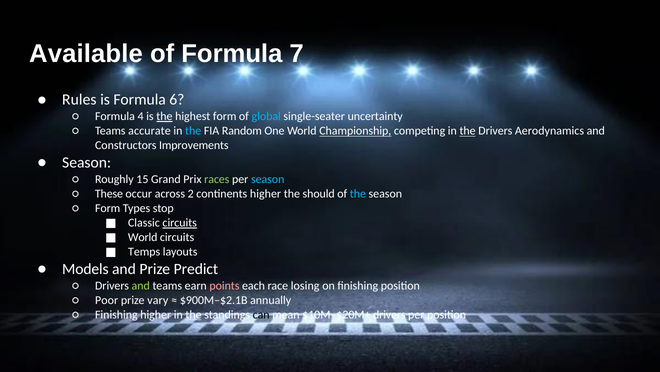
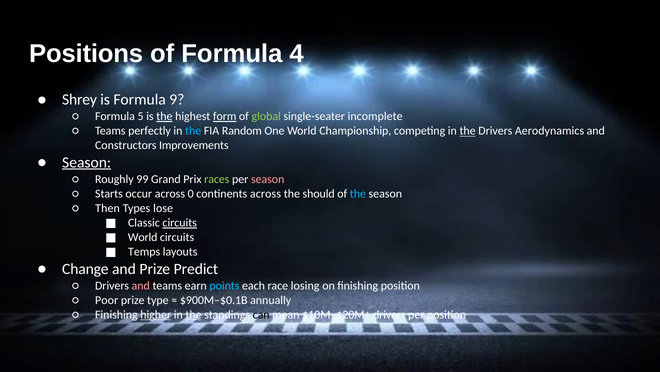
Available: Available -> Positions (86, 53)
7: 7 -> 4 (297, 53)
Rules: Rules -> Shrey (79, 99)
6: 6 -> 9 (177, 99)
4: 4 -> 5 (141, 116)
form underline: none -> present (225, 116)
global colour: light blue -> light green (266, 116)
uncertainty: uncertainty -> incomplete (375, 116)
accurate: accurate -> perfectly (150, 131)
Championship underline: present -> none (355, 131)
Season underline: none -> present (87, 162)
15: 15 -> 99 (142, 179)
season colour: light blue -> pink (268, 179)
These: These -> Starts (109, 193)
2: 2 -> 0 (191, 193)
continents higher: higher -> across (266, 193)
Form: Form -> Then (108, 208)
stop: stop -> lose (163, 208)
Models: Models -> Change (85, 268)
and colour: light green -> pink (141, 285)
points colour: pink -> light blue (224, 285)
vary: vary -> type (158, 300)
$900M–$2.1B: $900M–$2.1B -> $900M–$0.1B (214, 300)
higher underline: none -> present (156, 314)
